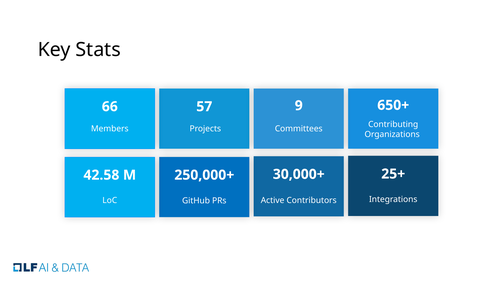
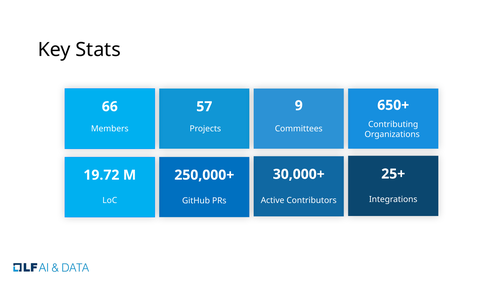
42.58: 42.58 -> 19.72 (101, 175)
